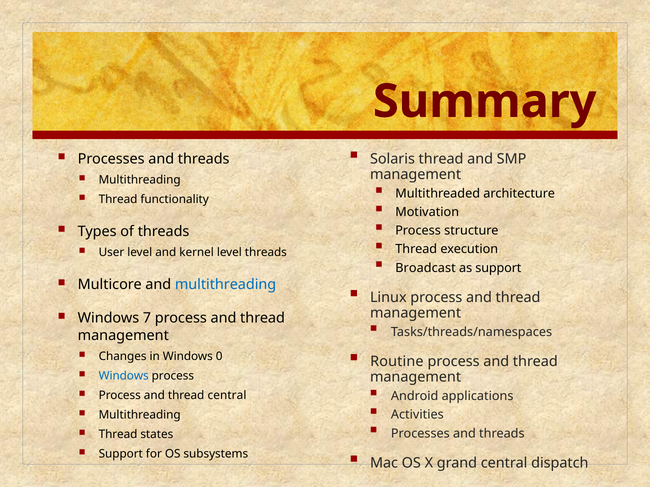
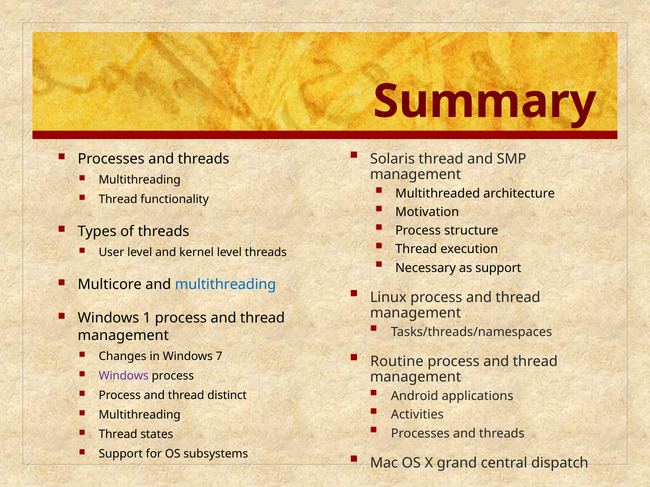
Broadcast: Broadcast -> Necessary (426, 268)
7: 7 -> 1 (147, 318)
0: 0 -> 7 (219, 357)
Windows colour: blue -> purple (124, 376)
thread central: central -> distinct (227, 396)
